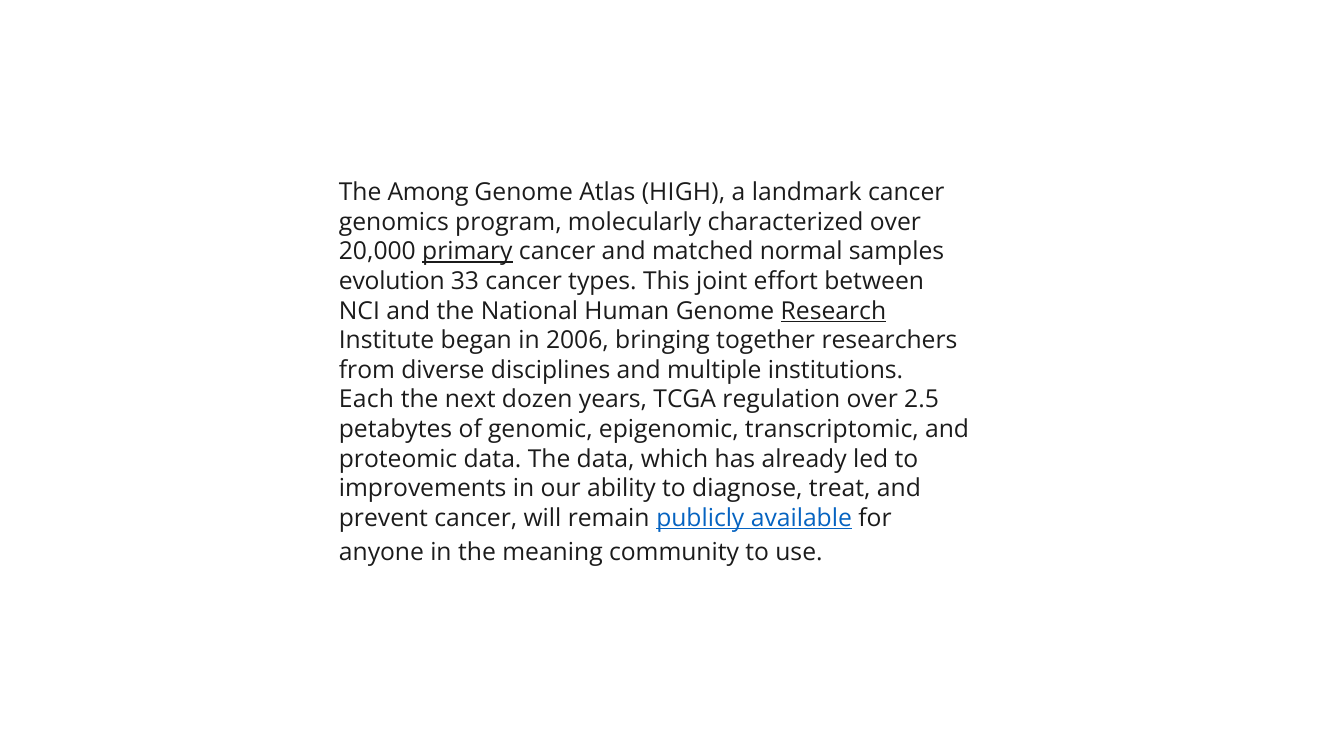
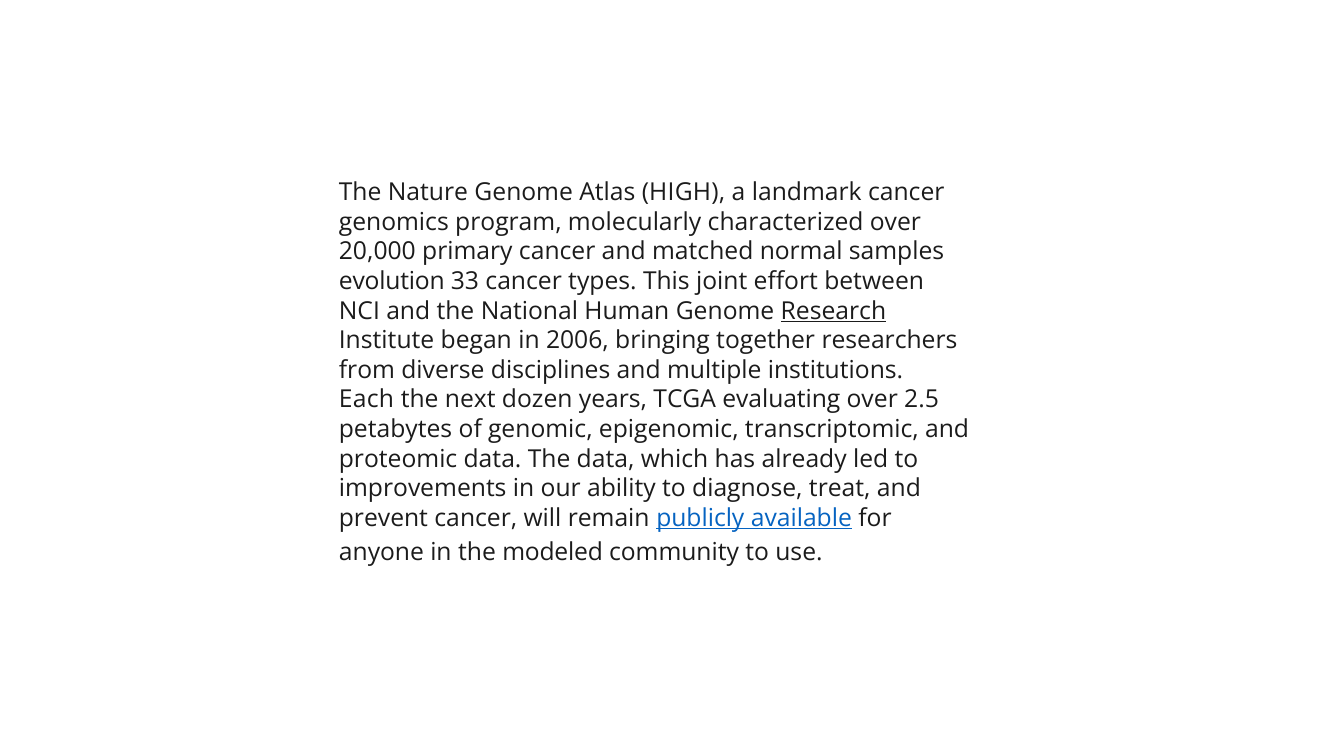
Among: Among -> Nature (428, 192)
primary underline: present -> none (467, 252)
regulation: regulation -> evaluating (781, 400)
meaning: meaning -> modeled (553, 552)
